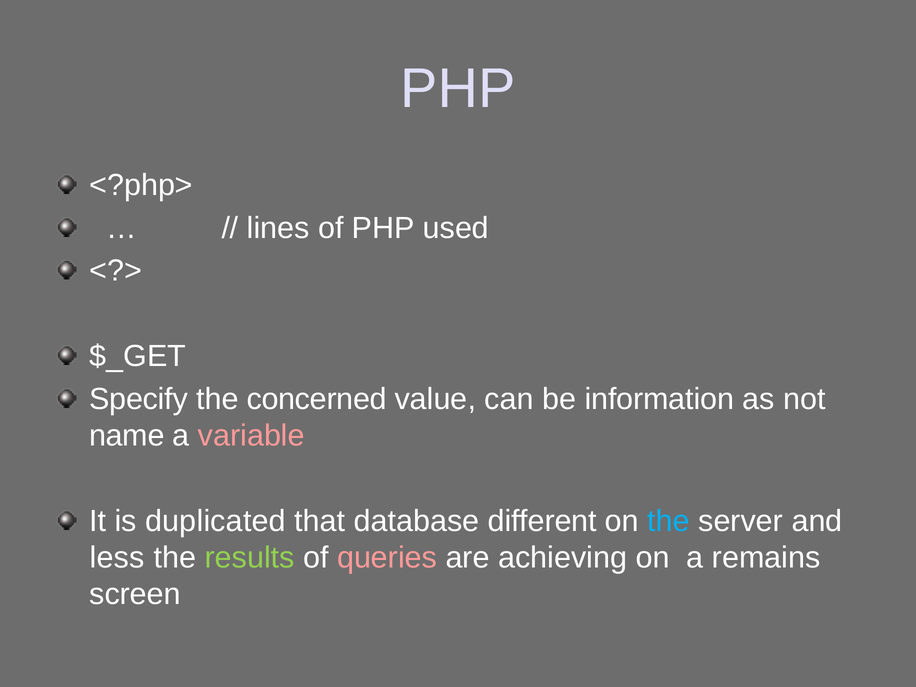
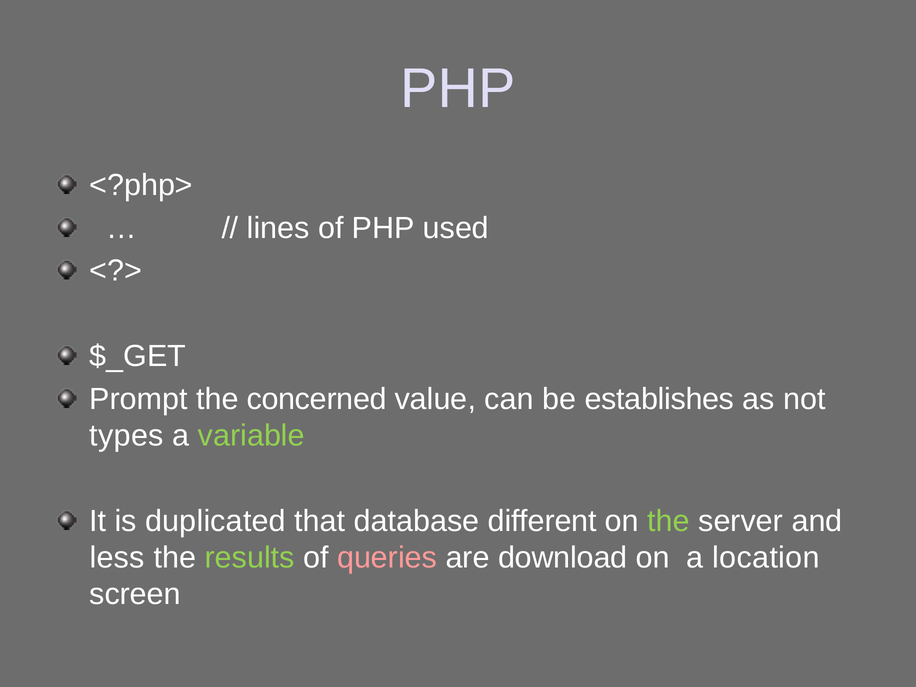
Specify: Specify -> Prompt (138, 399)
information: information -> establishes (659, 399)
name: name -> types (127, 436)
variable colour: pink -> light green (251, 436)
the colour: light blue -> light green (669, 521)
achieving: achieving -> download (563, 558)
remains: remains -> location (766, 558)
